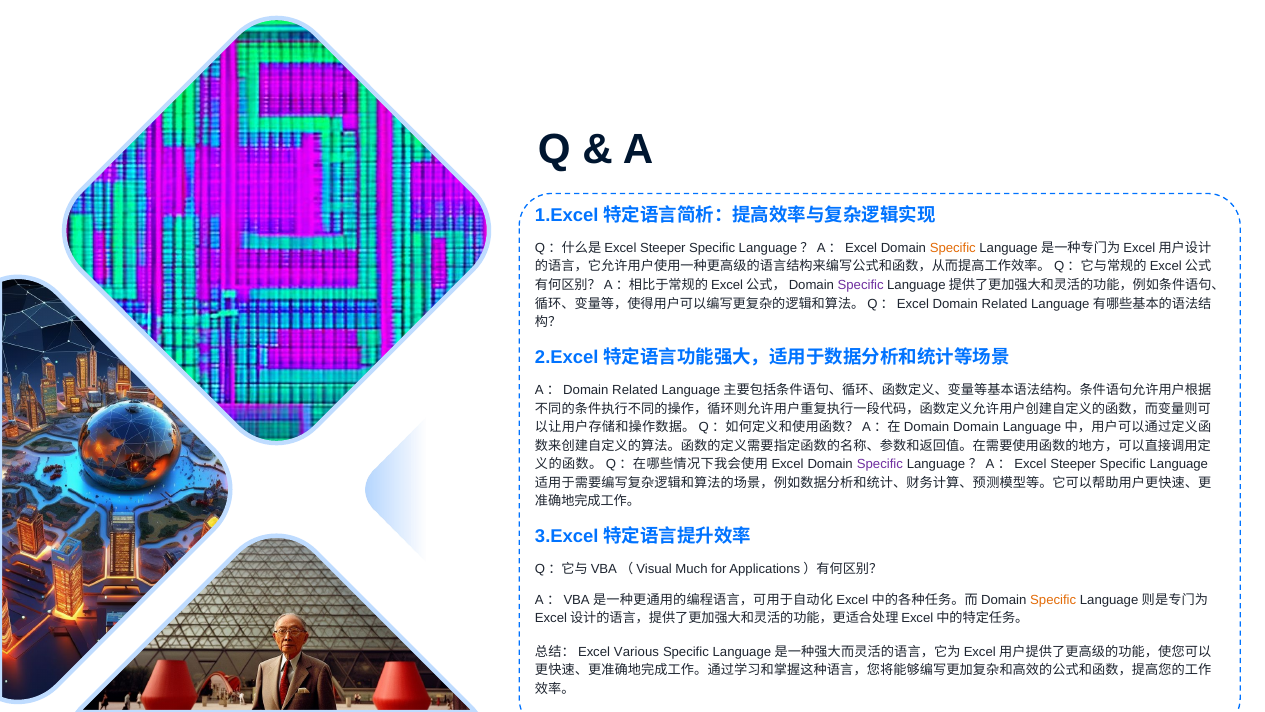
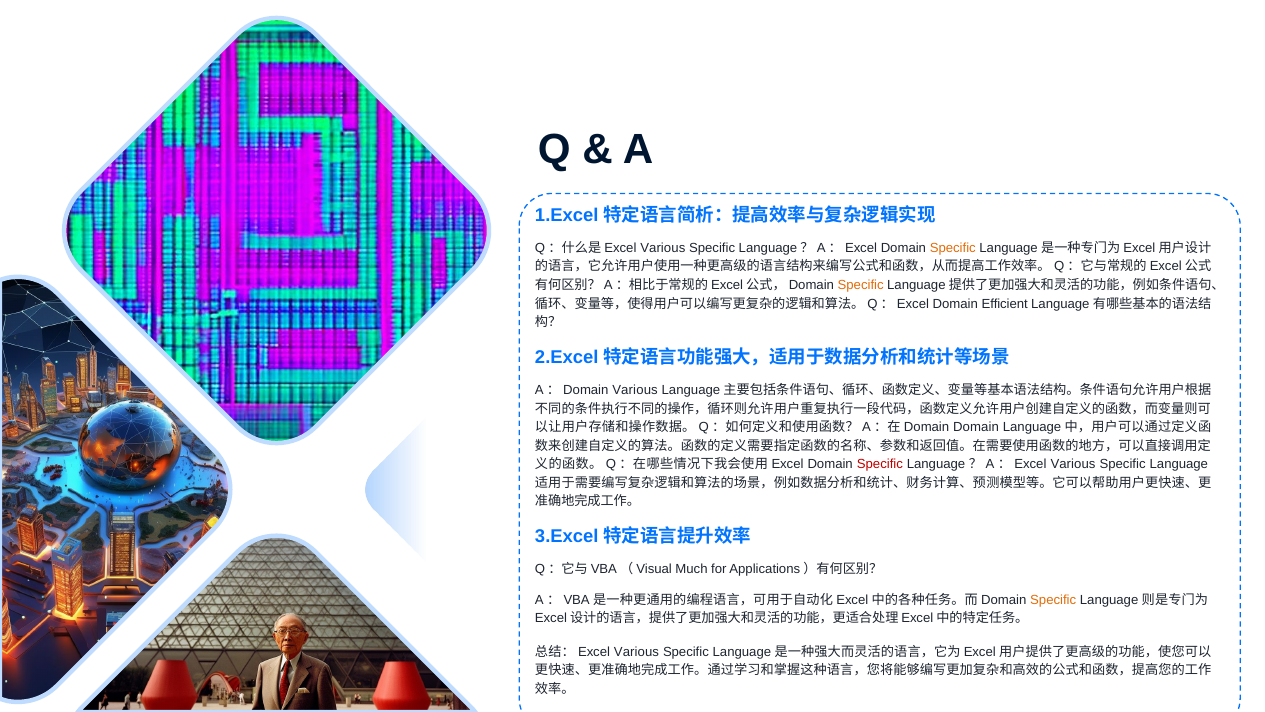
Steeper: Steeper -> Various (663, 248)
Specific colour: purple -> orange (861, 285)
Domain Related: Related -> Efficient (1005, 303)
A：Domain Related: Related -> Various (635, 390)
Specific colour: purple -> red (880, 464)
Steeper: Steeper -> Various (1073, 464)
